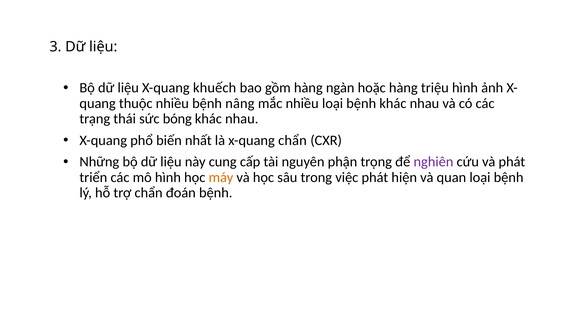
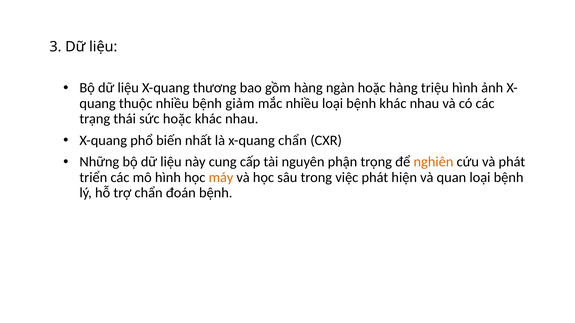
khuếch: khuếch -> thương (215, 88)
nâng: nâng -> giảm (240, 104)
sức bóng: bóng -> hoặc (177, 119)
nghiên colour: purple -> orange (433, 162)
